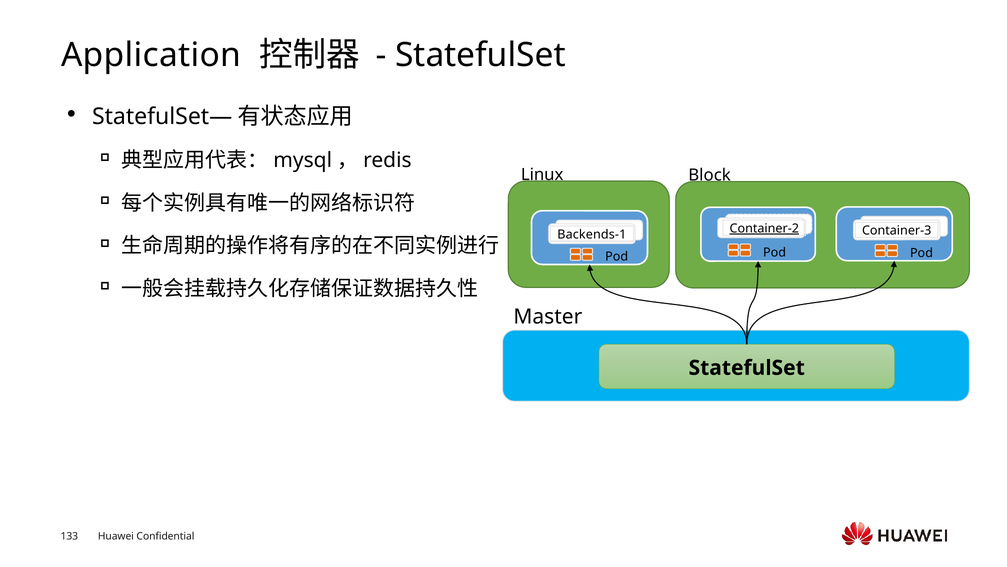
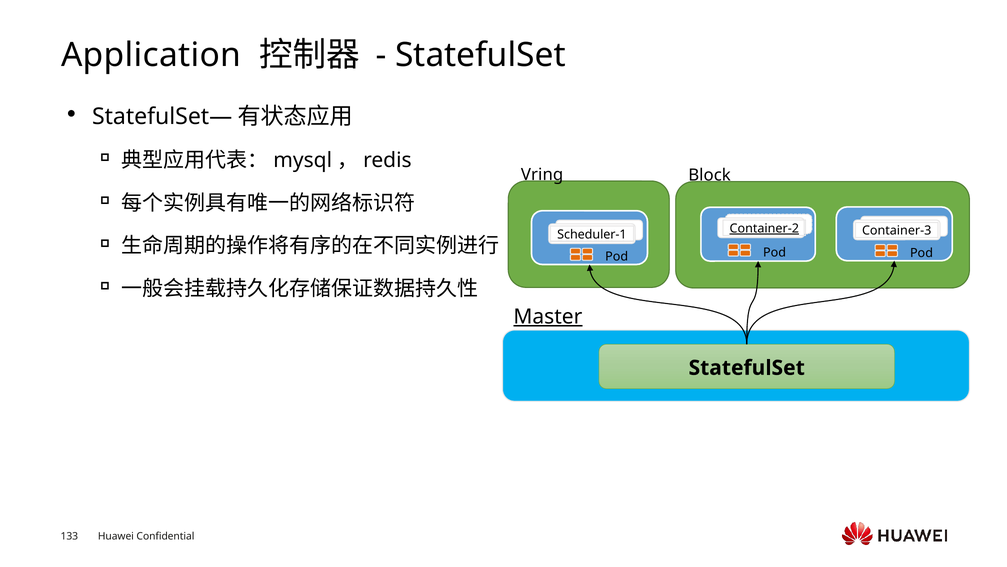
Linux: Linux -> Vring (542, 175)
Backends-1: Backends-1 -> Scheduler-1 (592, 234)
Master underline: none -> present (548, 316)
